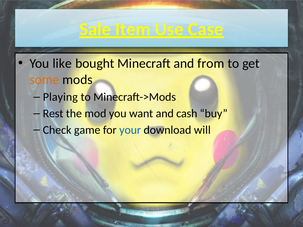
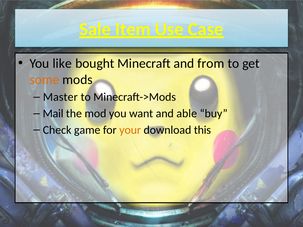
Playing: Playing -> Master (60, 97)
Rest: Rest -> Mail (53, 114)
cash: cash -> able (187, 114)
your colour: blue -> orange (130, 130)
will: will -> this (202, 130)
